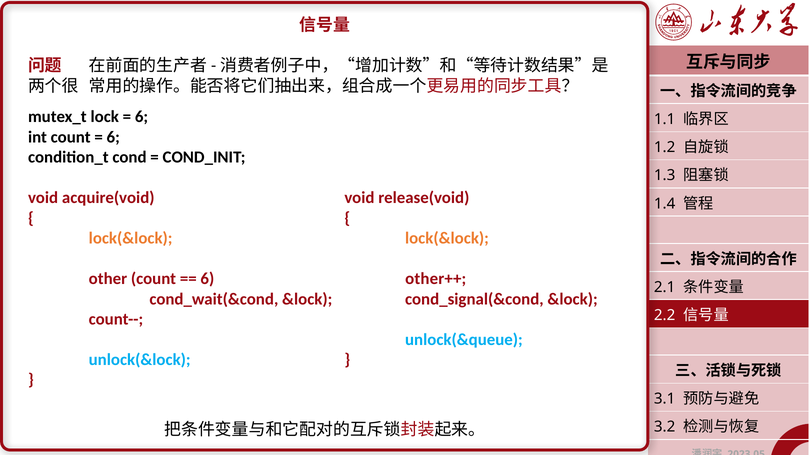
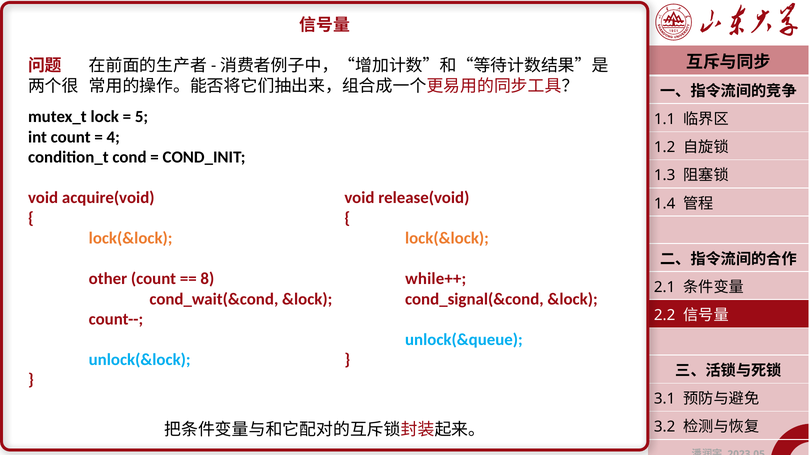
6: 6 -> 5 (141, 117)
6: 6 -> 4 (113, 137)
6: 6 -> 8 (207, 279)
other++: other++ -> while++ (436, 279)
